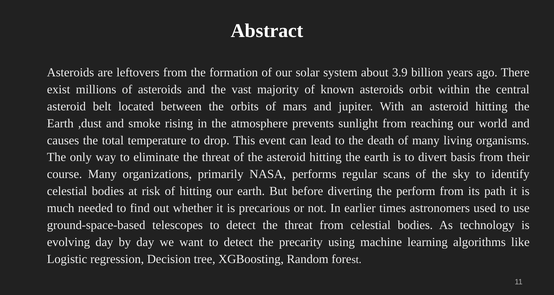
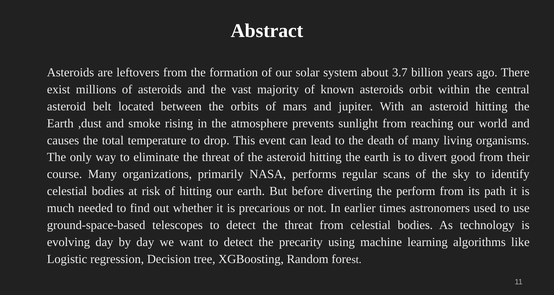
3.9: 3.9 -> 3.7 (400, 73)
basis: basis -> good (463, 157)
